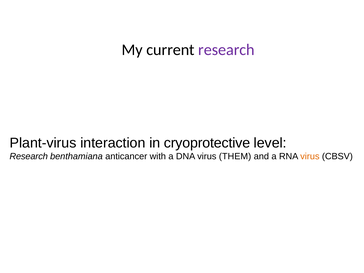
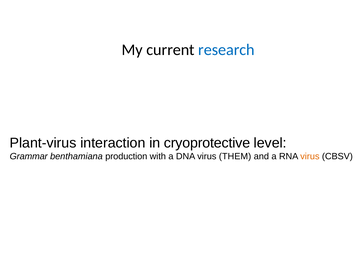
research colour: purple -> blue (226, 50)
Research: Research -> Grammar (29, 156)
anticancer: anticancer -> production (126, 156)
